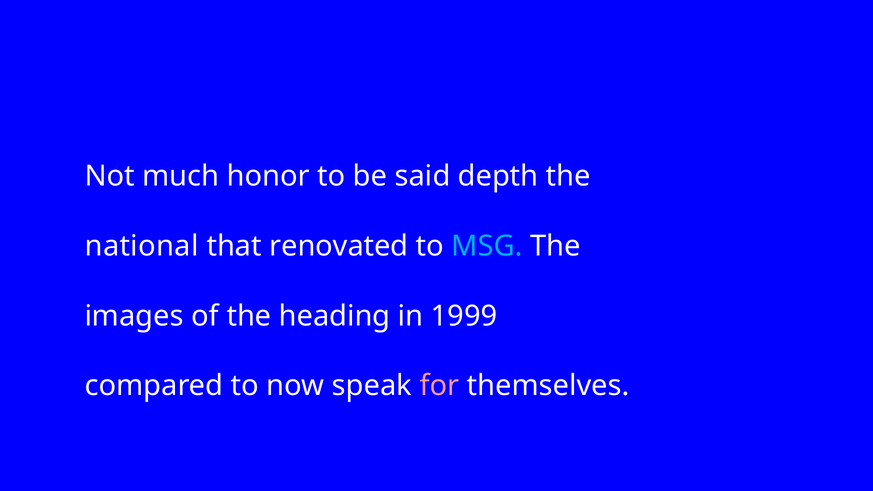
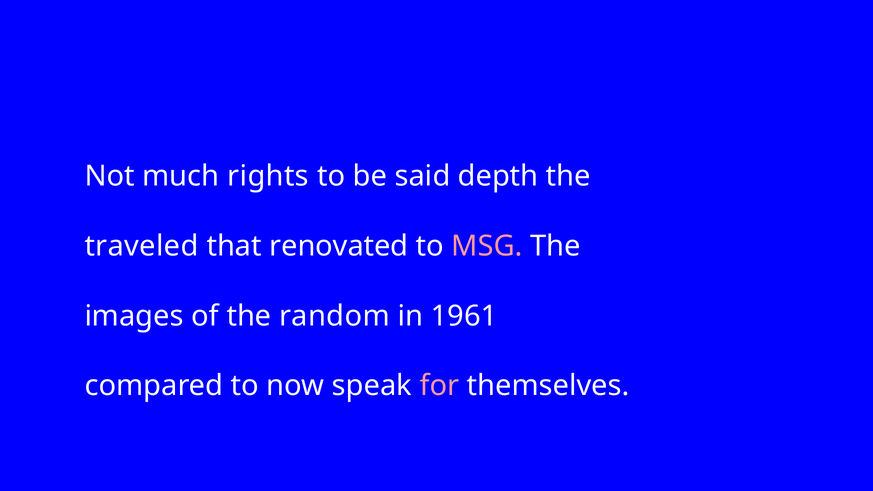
honor: honor -> rights (268, 176)
national: national -> traveled (142, 246)
MSG colour: light blue -> pink (487, 246)
heading: heading -> random (334, 316)
1999: 1999 -> 1961 (464, 316)
